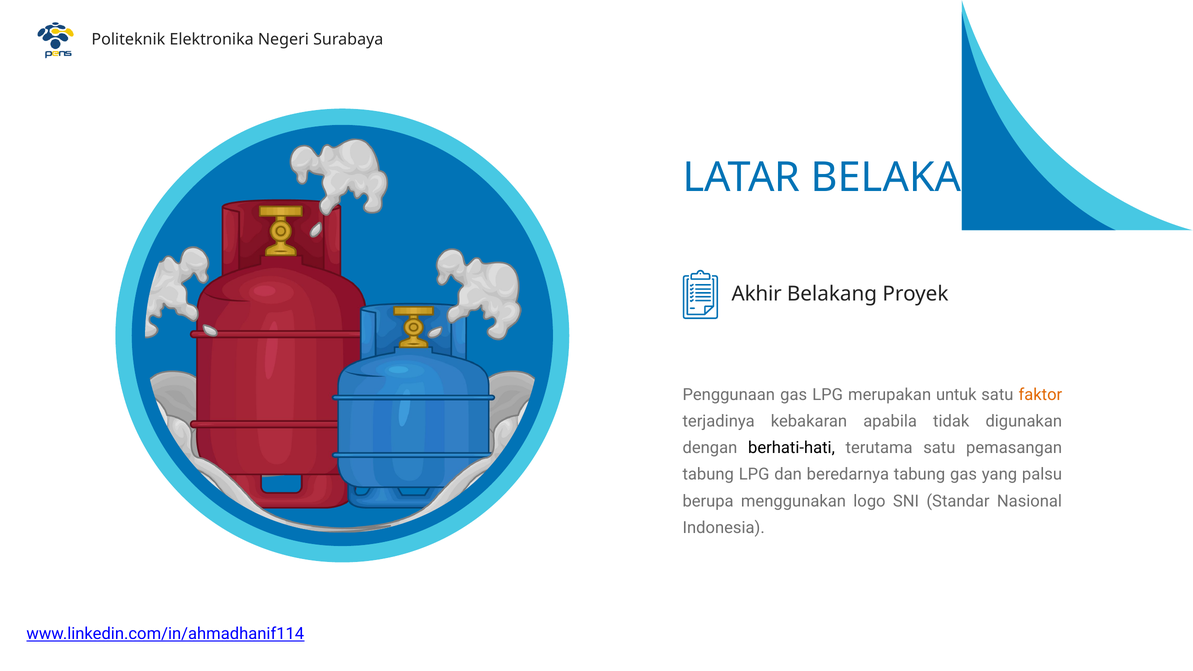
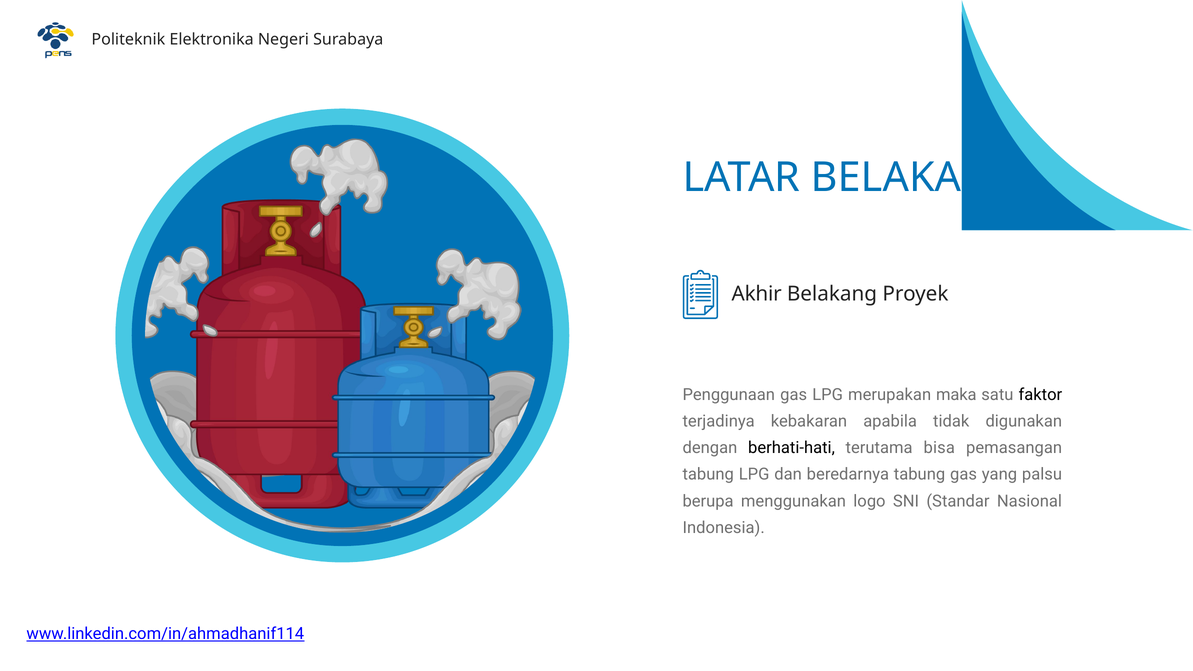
untuk: untuk -> maka (956, 395)
faktor colour: orange -> black (1040, 395)
terutama satu: satu -> bisa (939, 448)
